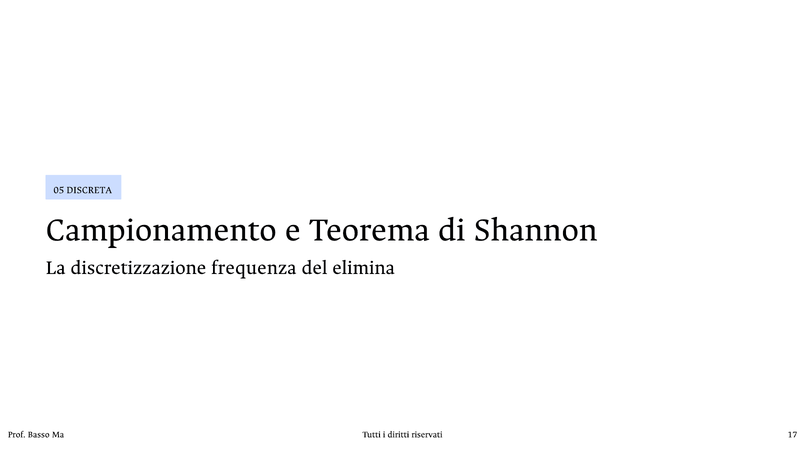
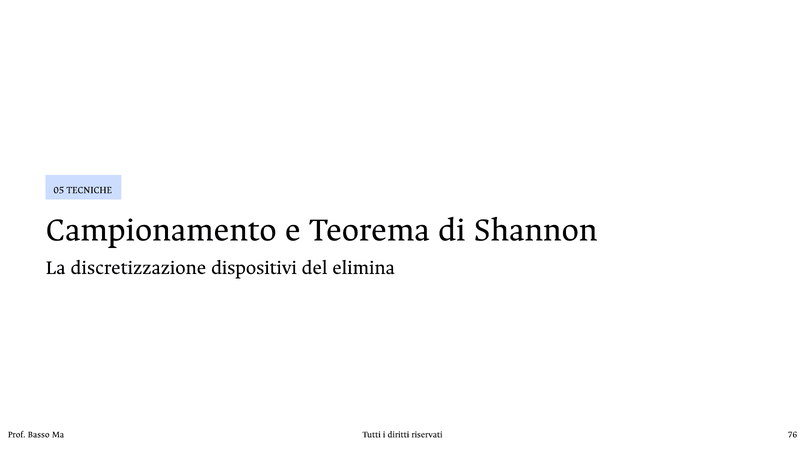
DISCRETA: DISCRETA -> TECNICHE (89, 190)
frequenza: frequenza -> dispositivi (254, 267)
17: 17 -> 76 (792, 434)
